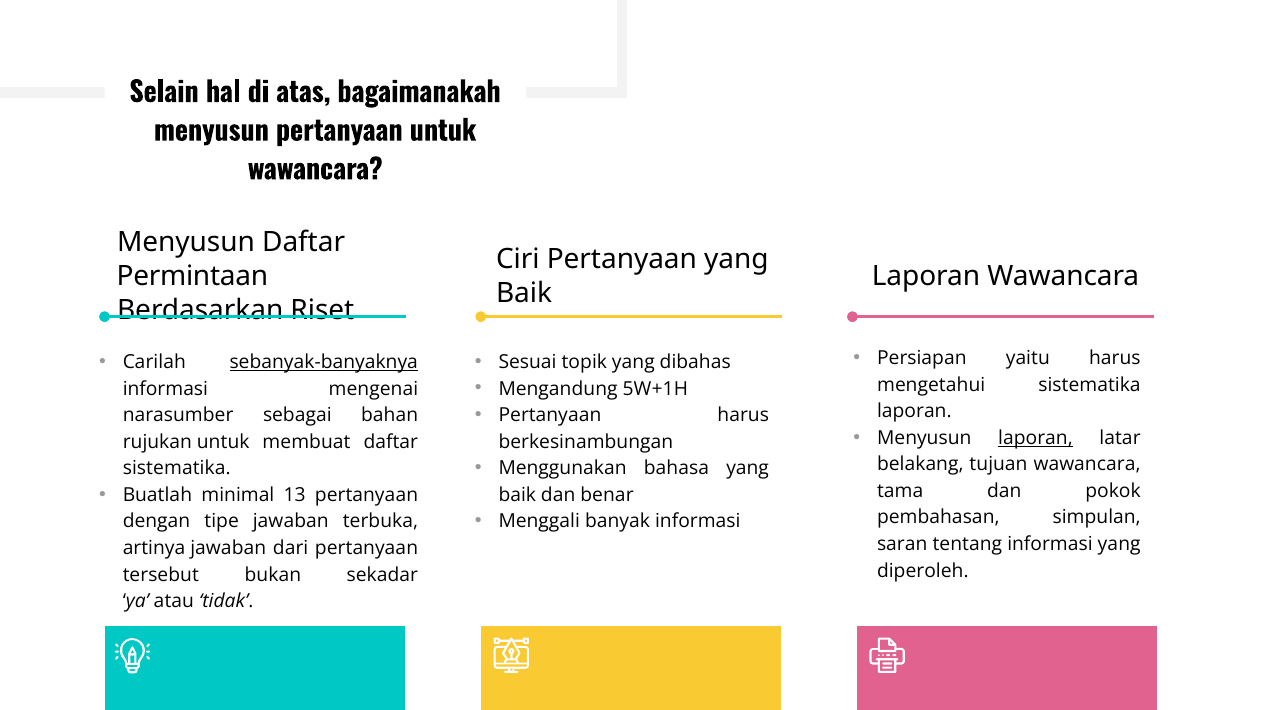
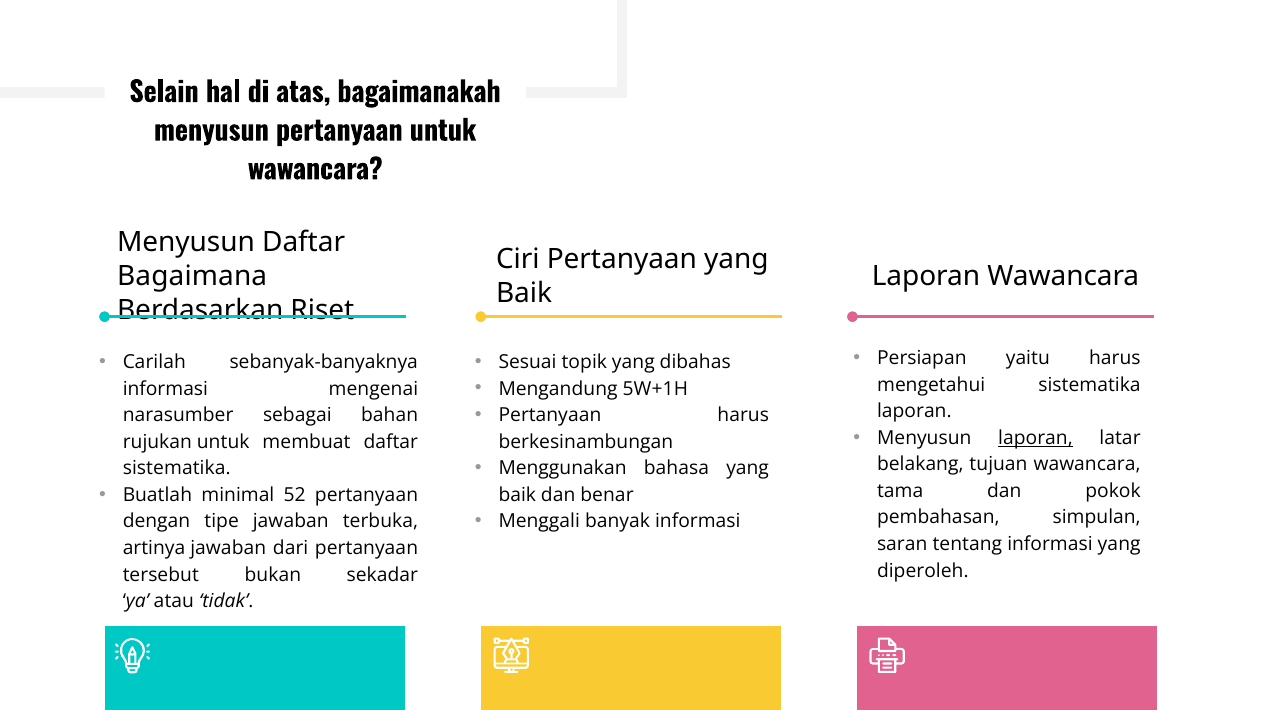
Permintaan: Permintaan -> Bagaimana (192, 276)
sebanyak-banyaknya underline: present -> none (324, 362)
13: 13 -> 52 (295, 495)
